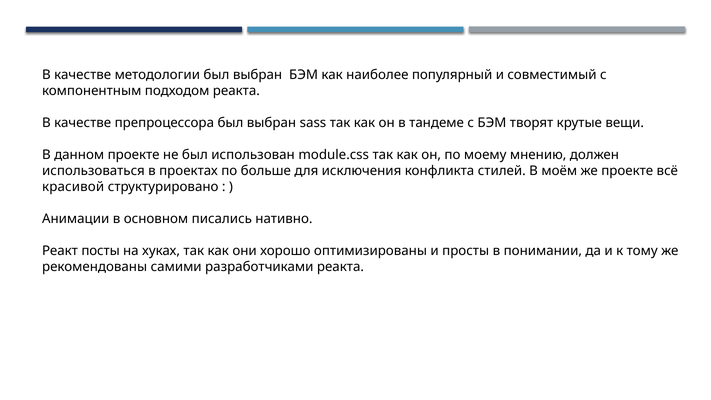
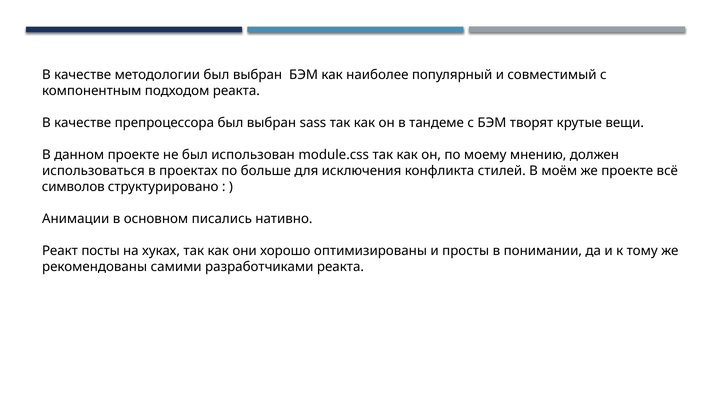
красивой: красивой -> символов (73, 187)
